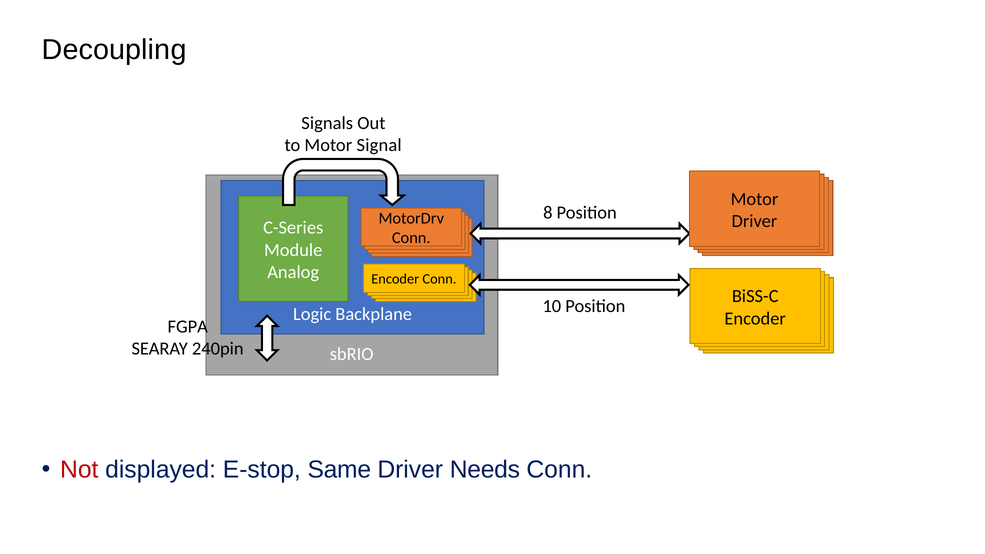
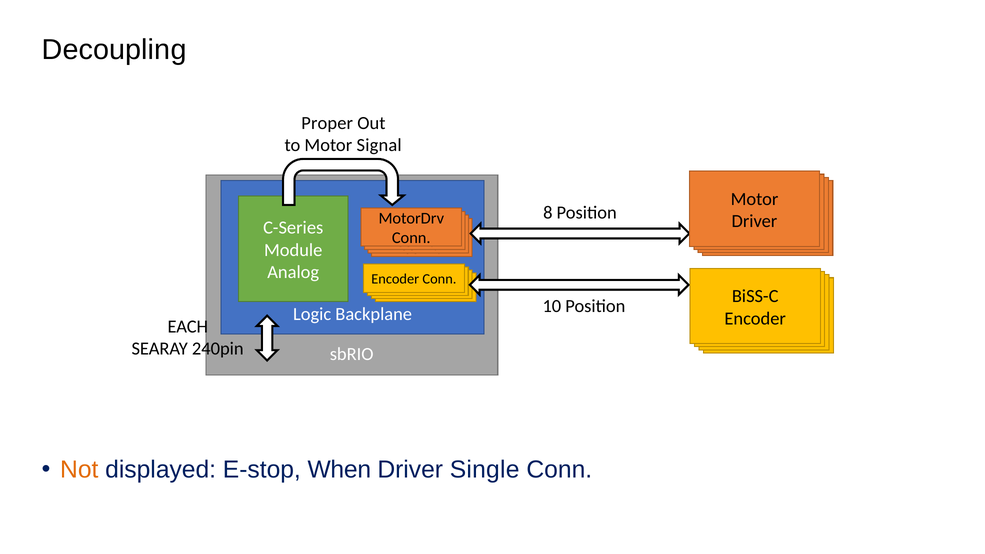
Signals: Signals -> Proper (327, 123)
FGPA: FGPA -> EACH (188, 327)
Not colour: red -> orange (79, 470)
Same: Same -> When (339, 470)
Needs: Needs -> Single (485, 470)
